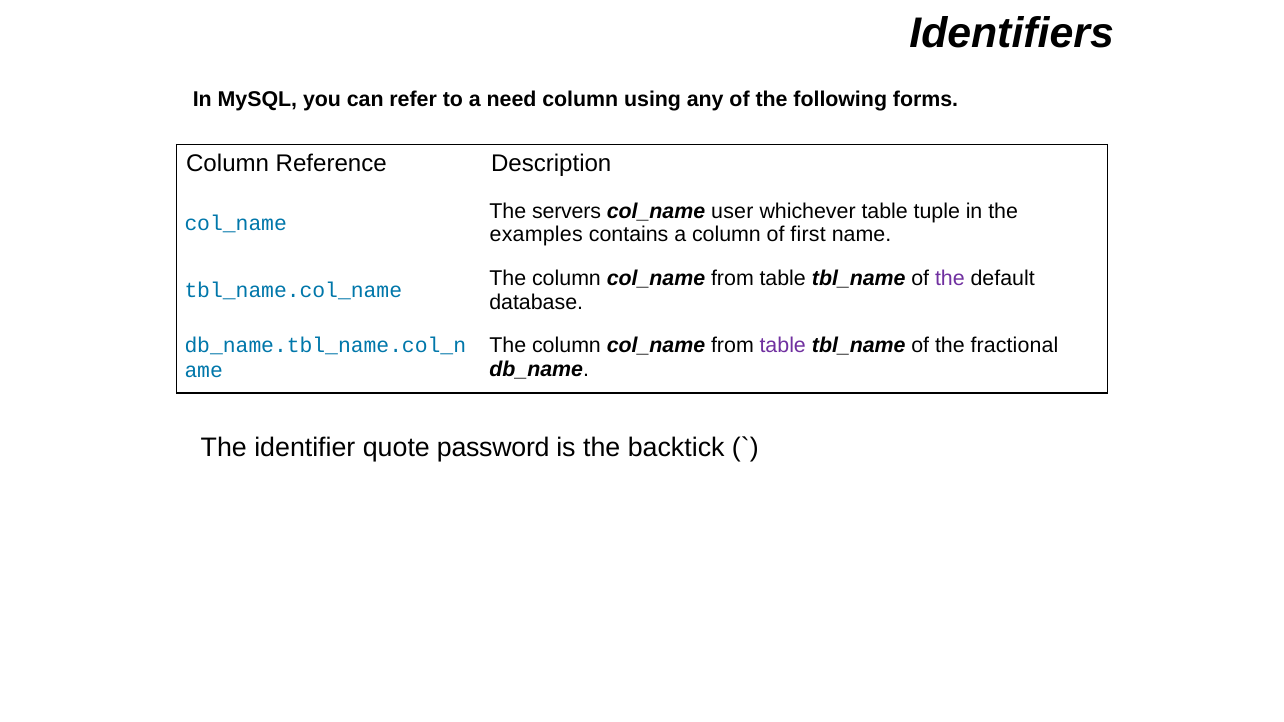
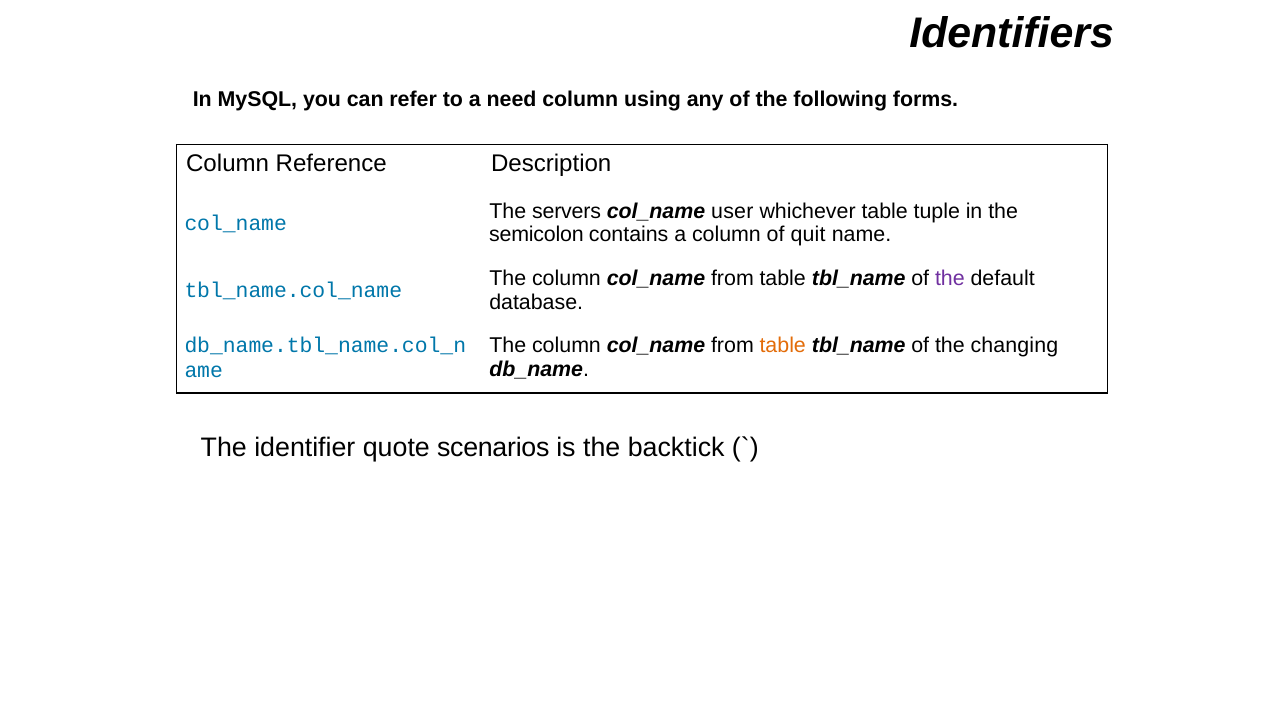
examples: examples -> semicolon (536, 235)
first: first -> quit (808, 235)
table colour: purple -> orange (783, 346)
fractional: fractional -> changing (1014, 346)
password: password -> scenarios (493, 448)
